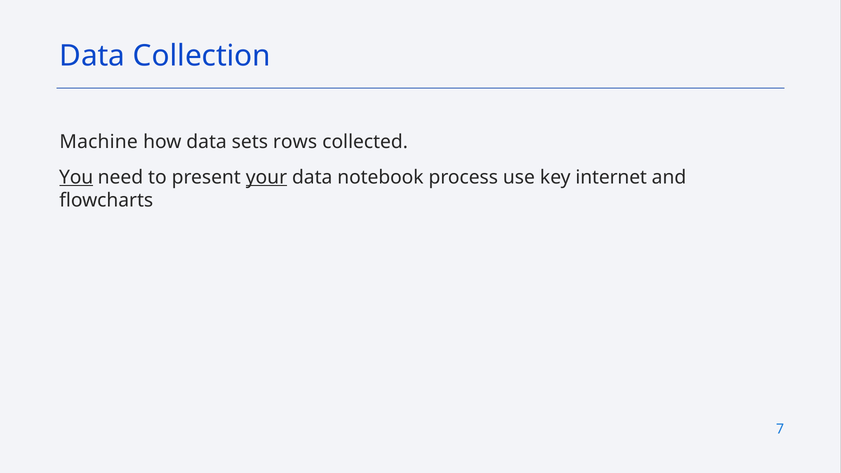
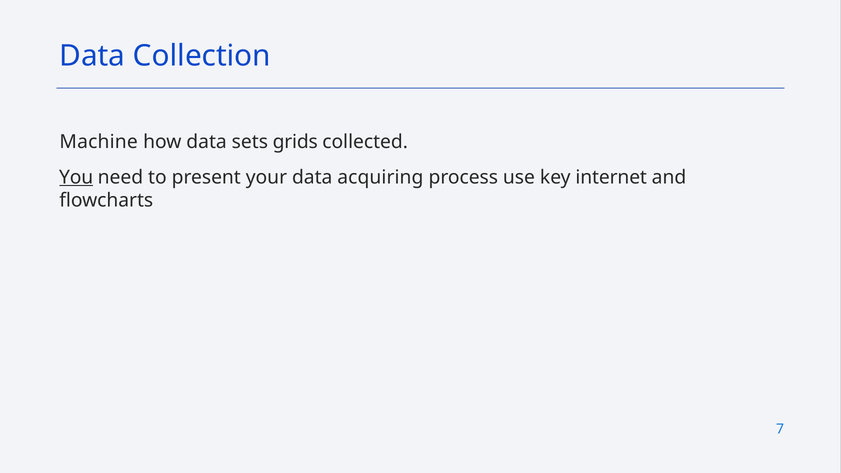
rows: rows -> grids (295, 142)
your underline: present -> none (266, 177)
notebook: notebook -> acquiring (380, 177)
